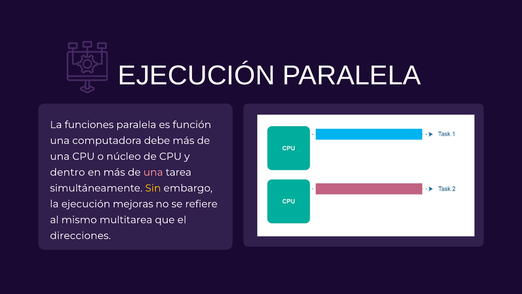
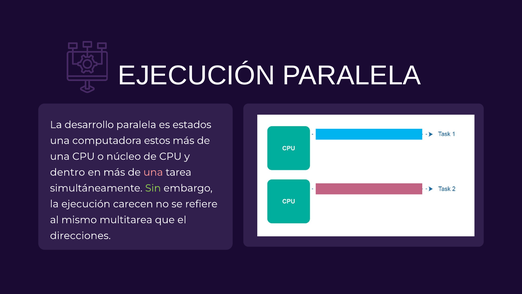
funciones: funciones -> desarrollo (89, 125)
función: función -> estados (192, 125)
debe: debe -> estos (157, 140)
Sin colour: yellow -> light green (153, 188)
mejoras: mejoras -> carecen (133, 204)
